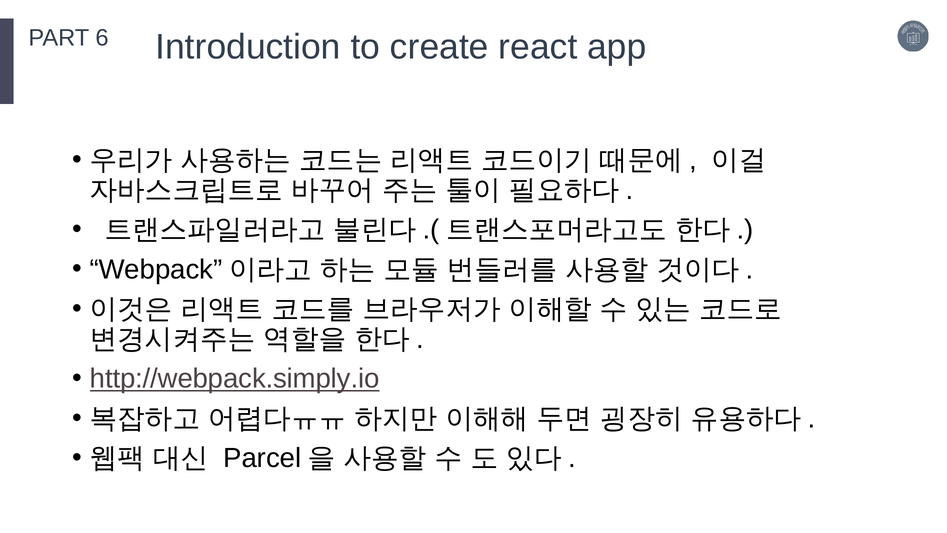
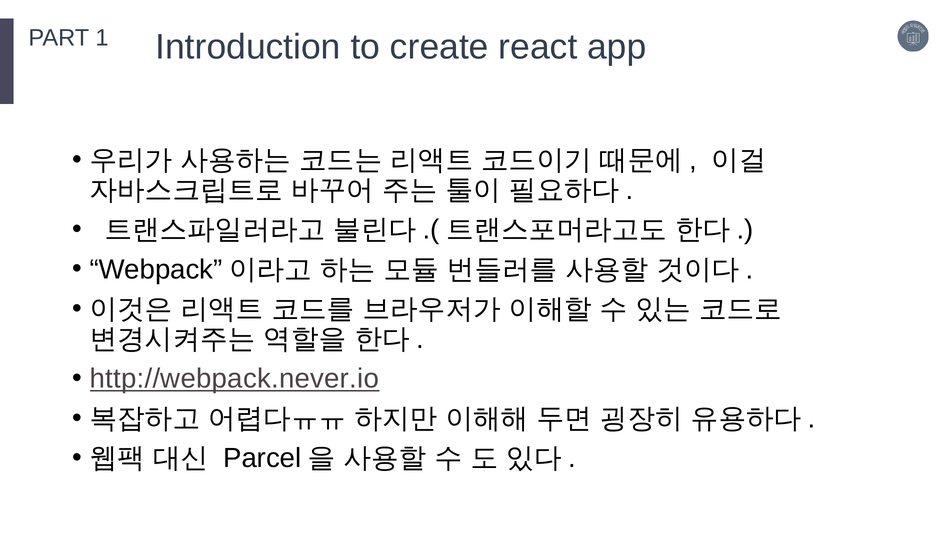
6: 6 -> 1 (102, 38)
http://webpack.simply.io: http://webpack.simply.io -> http://webpack.never.io (234, 379)
